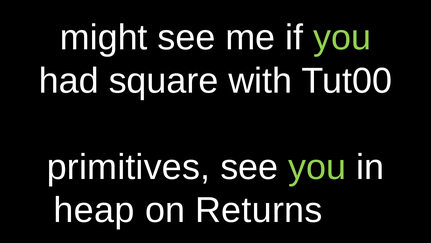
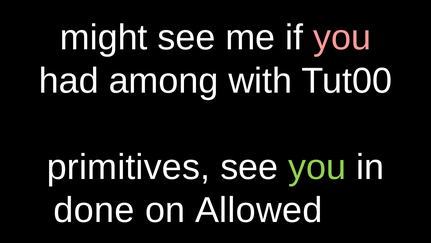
you colour: light green -> pink (342, 38)
square: square -> among (164, 81)
heap: heap -> done (94, 210)
Returns: Returns -> Allowed (259, 210)
